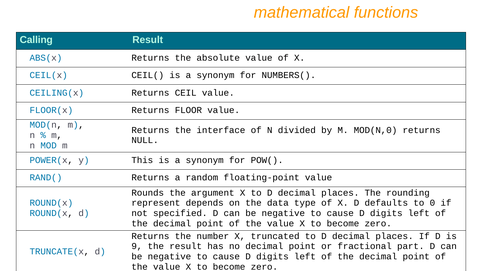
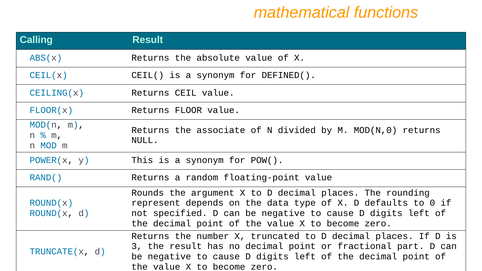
NUMBERS(: NUMBERS( -> DEFINED( (289, 75)
interface: interface -> associate (221, 130)
9: 9 -> 3 (137, 246)
